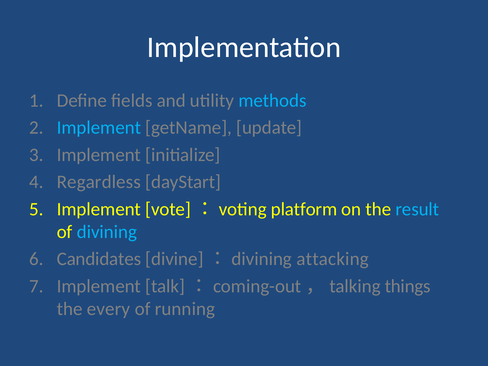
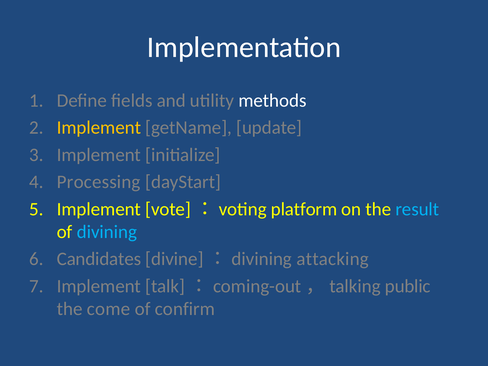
methods colour: light blue -> white (272, 101)
Implement colour: light blue -> yellow (99, 128)
Regardless: Regardless -> Processing (99, 182)
things: things -> public (408, 286)
every: every -> come (109, 309)
running: running -> confirm (185, 309)
